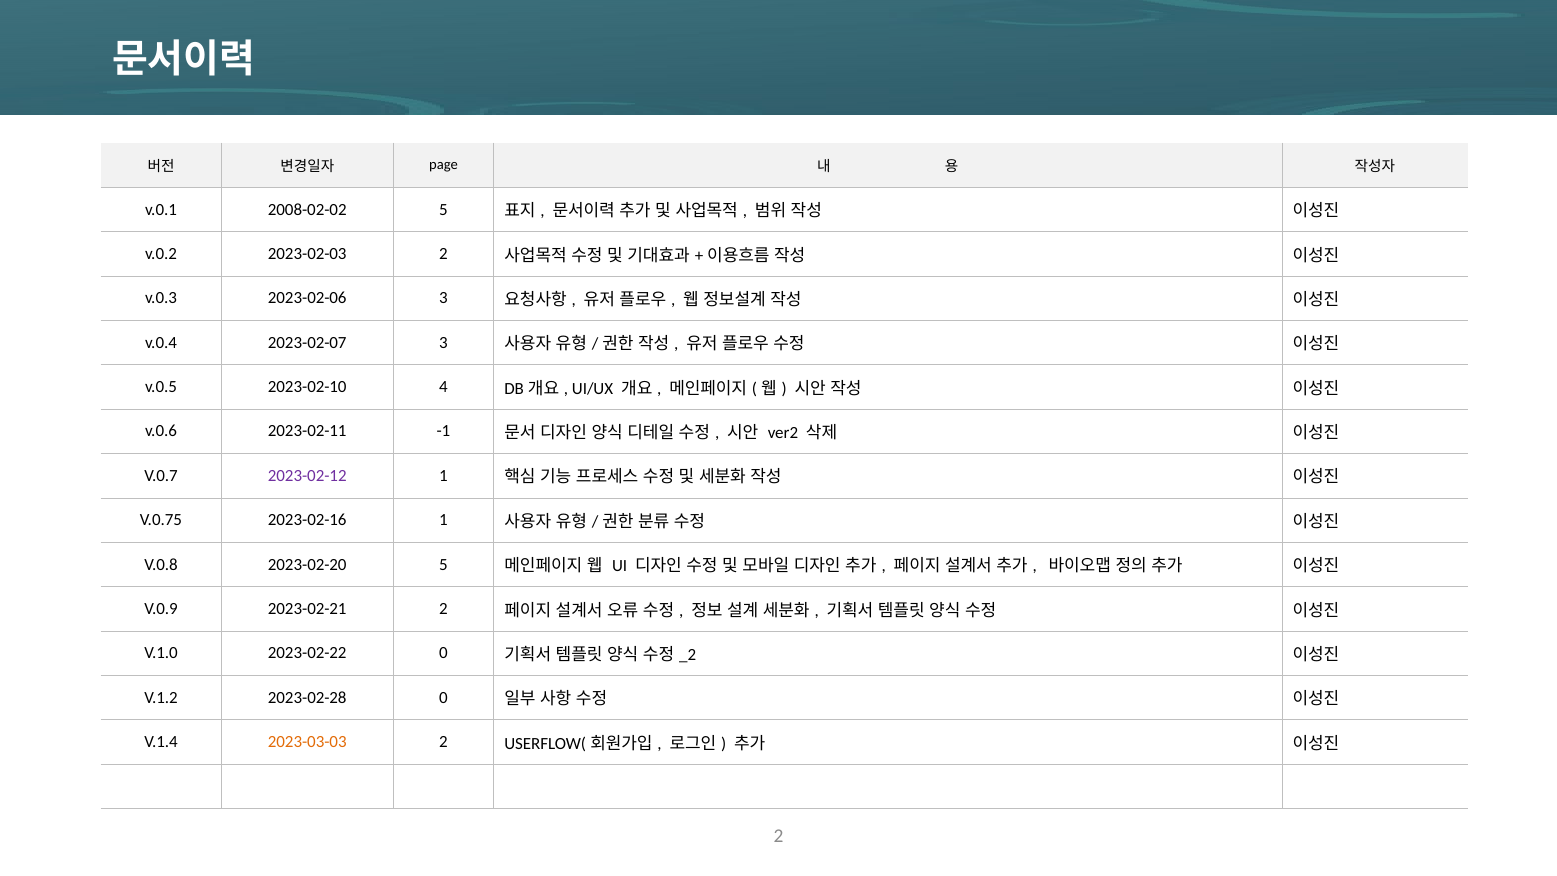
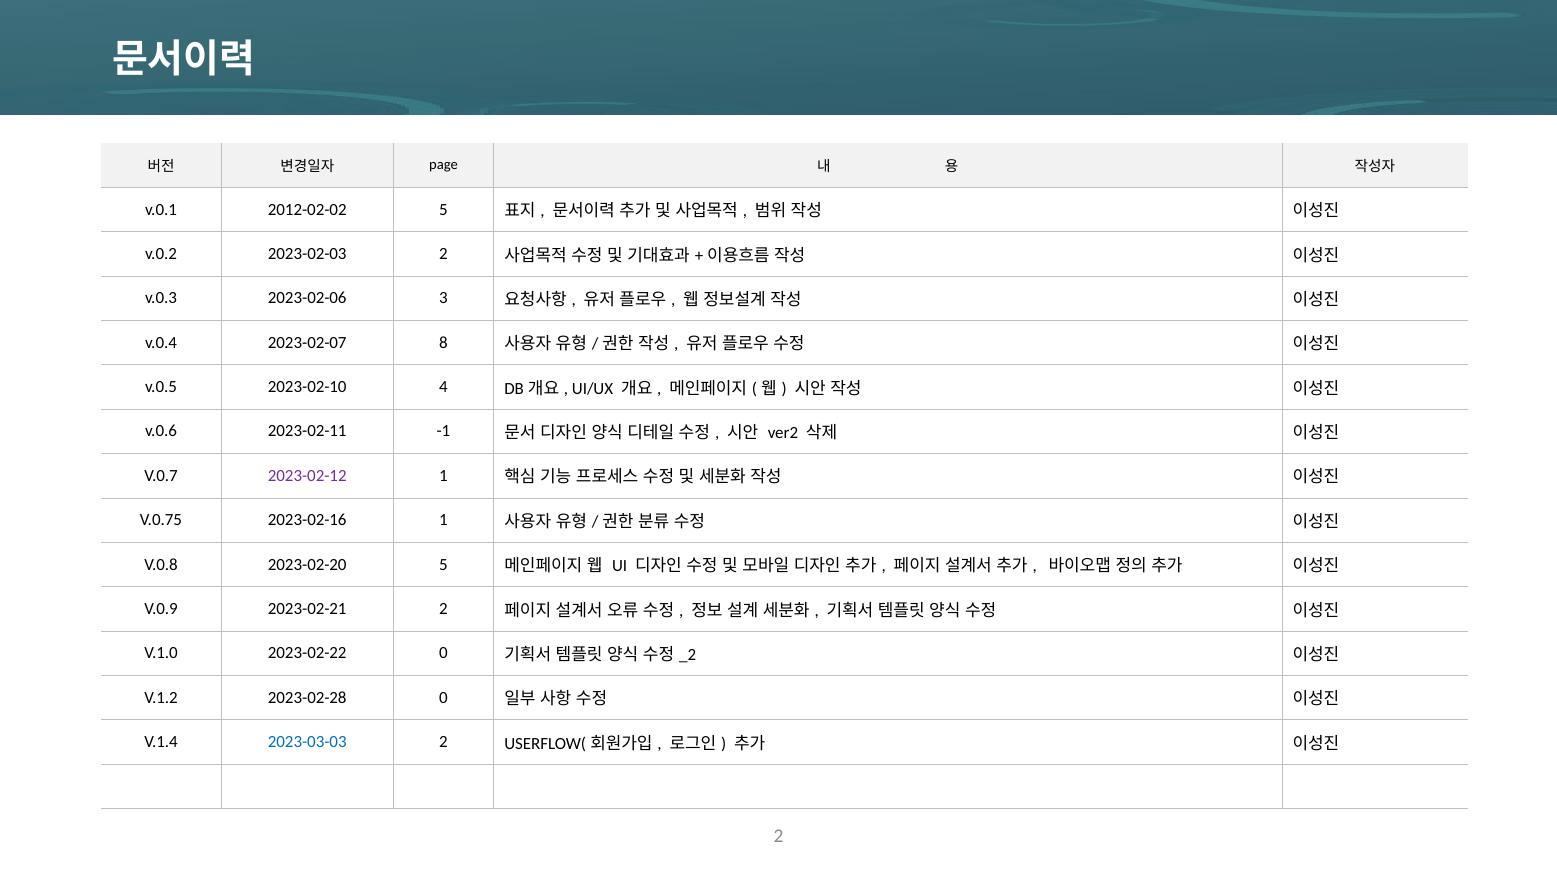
2008-02-02: 2008-02-02 -> 2012-02-02 (307, 209)
2023-02-07 3: 3 -> 8 (443, 343)
2023-03-03 colour: orange -> blue (307, 742)
